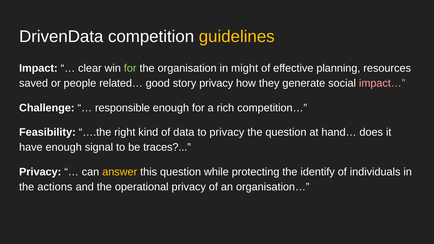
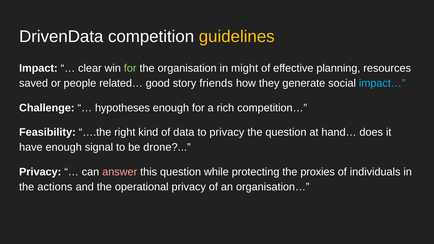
story privacy: privacy -> friends (216, 83)
impact… colour: pink -> light blue (382, 83)
responsible: responsible -> hypotheses (122, 108)
traces: traces -> drone (167, 147)
answer colour: yellow -> pink (120, 172)
identify: identify -> proxies (318, 172)
